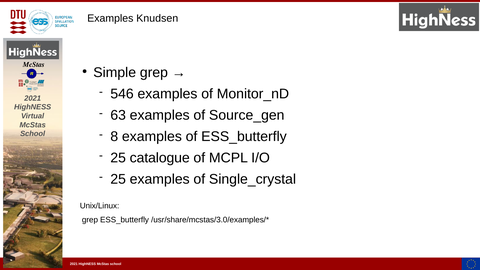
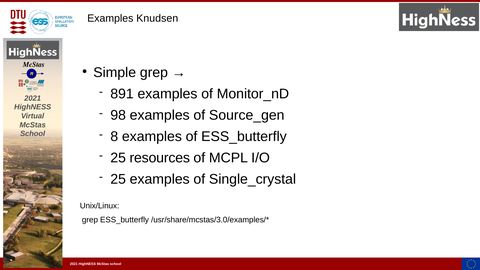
546: 546 -> 891 (122, 94)
63: 63 -> 98 (118, 115)
catalogue: catalogue -> resources (160, 158)
